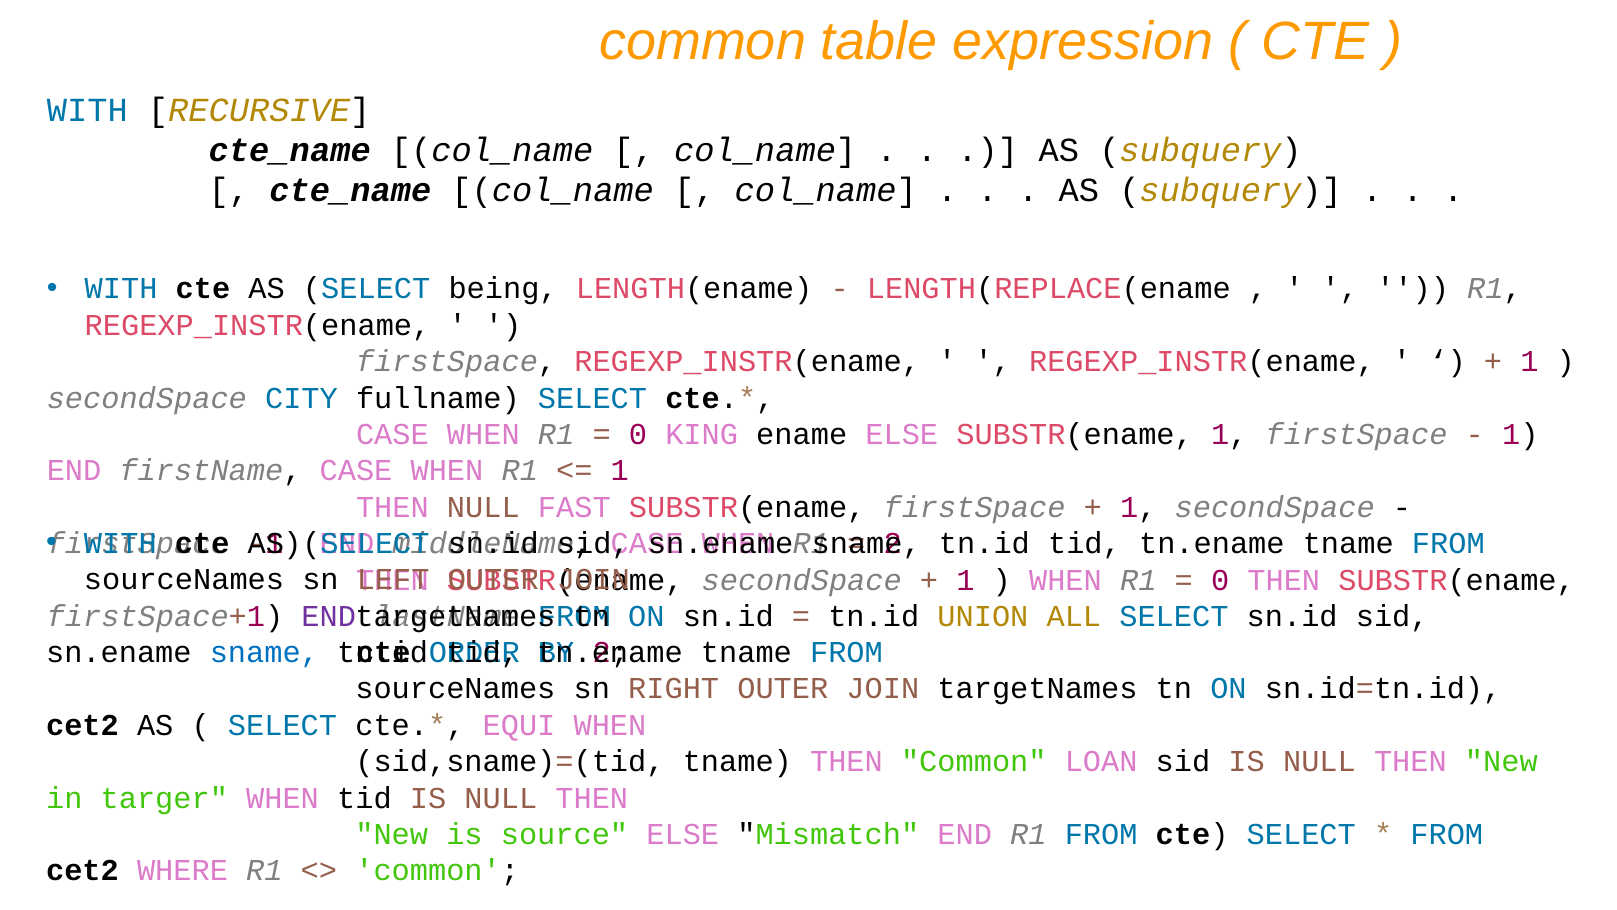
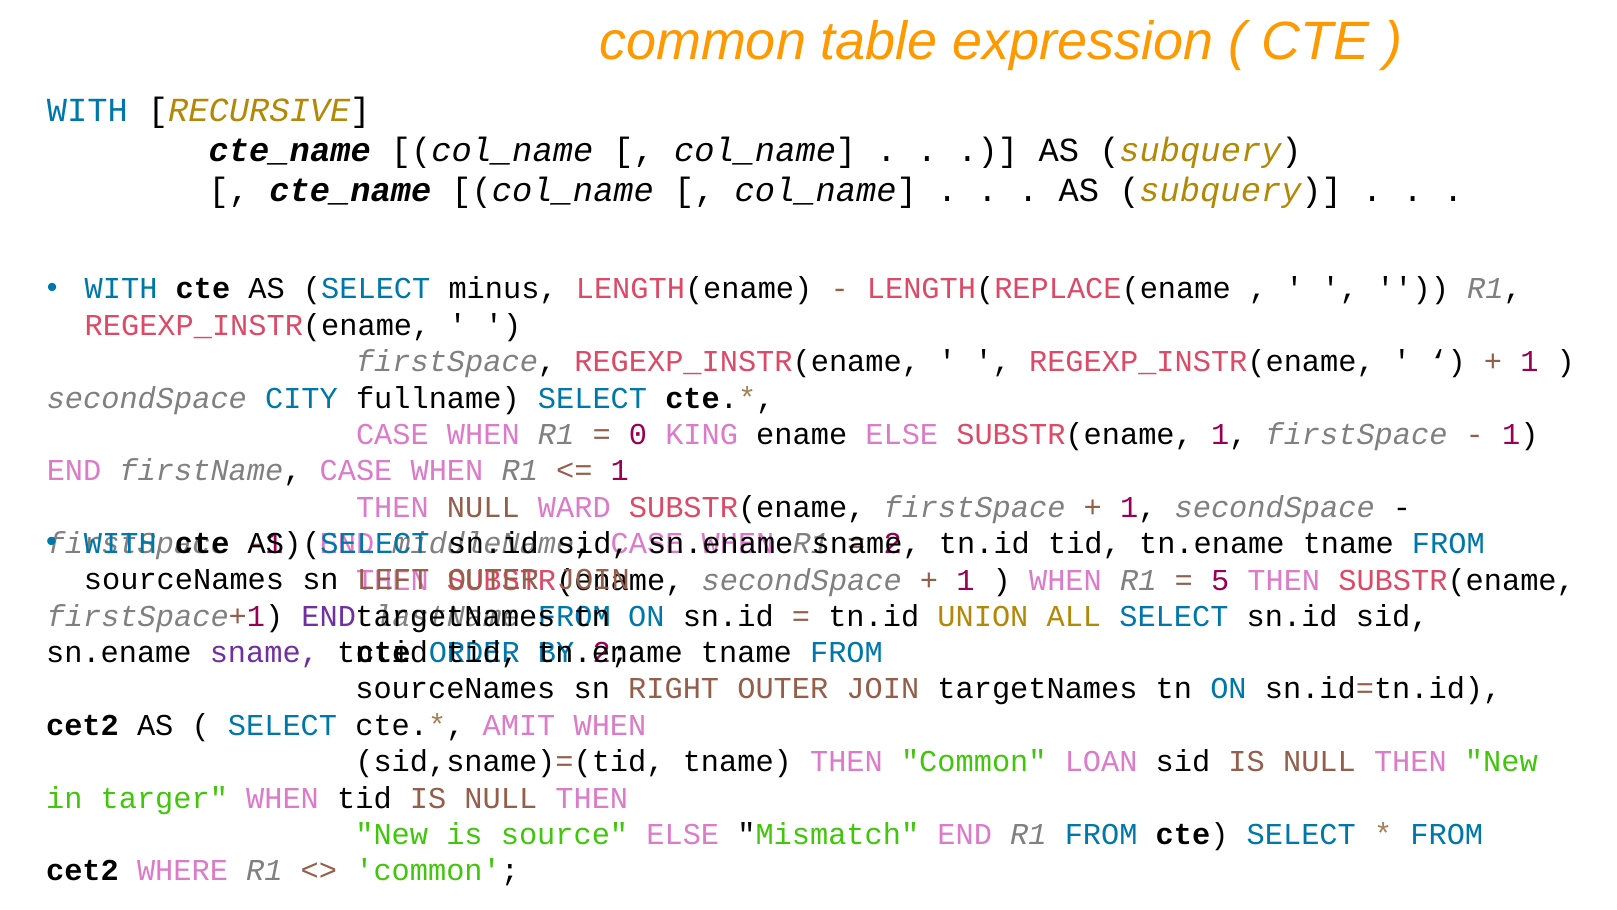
being: being -> minus (503, 289)
FAST: FAST -> WARD (574, 507)
0: 0 -> 5 (1220, 580)
sname colour: blue -> purple (264, 652)
EQUI: EQUI -> AMIT (519, 725)
